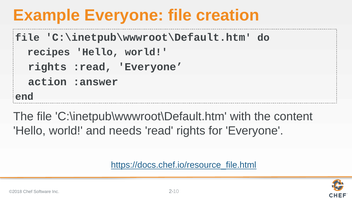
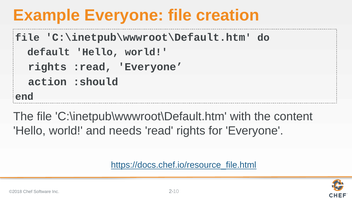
recipes: recipes -> default (49, 52)
:answer: :answer -> :should (96, 82)
